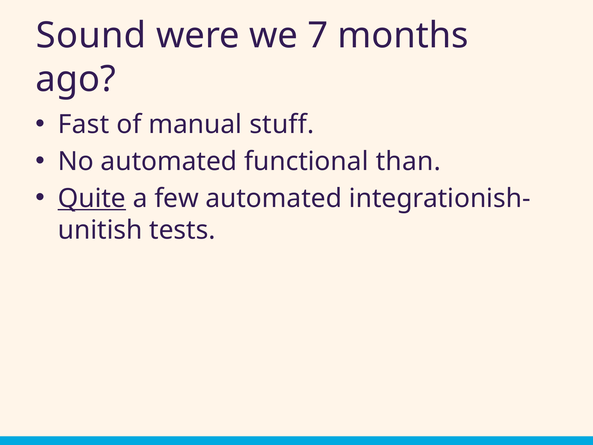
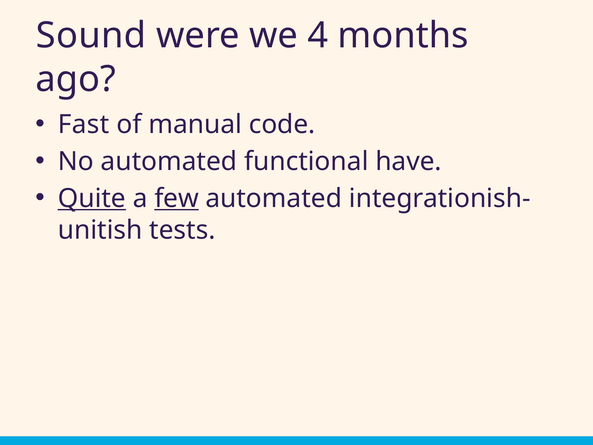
7: 7 -> 4 (318, 36)
stuff: stuff -> code (282, 124)
than: than -> have (408, 161)
few underline: none -> present (177, 198)
